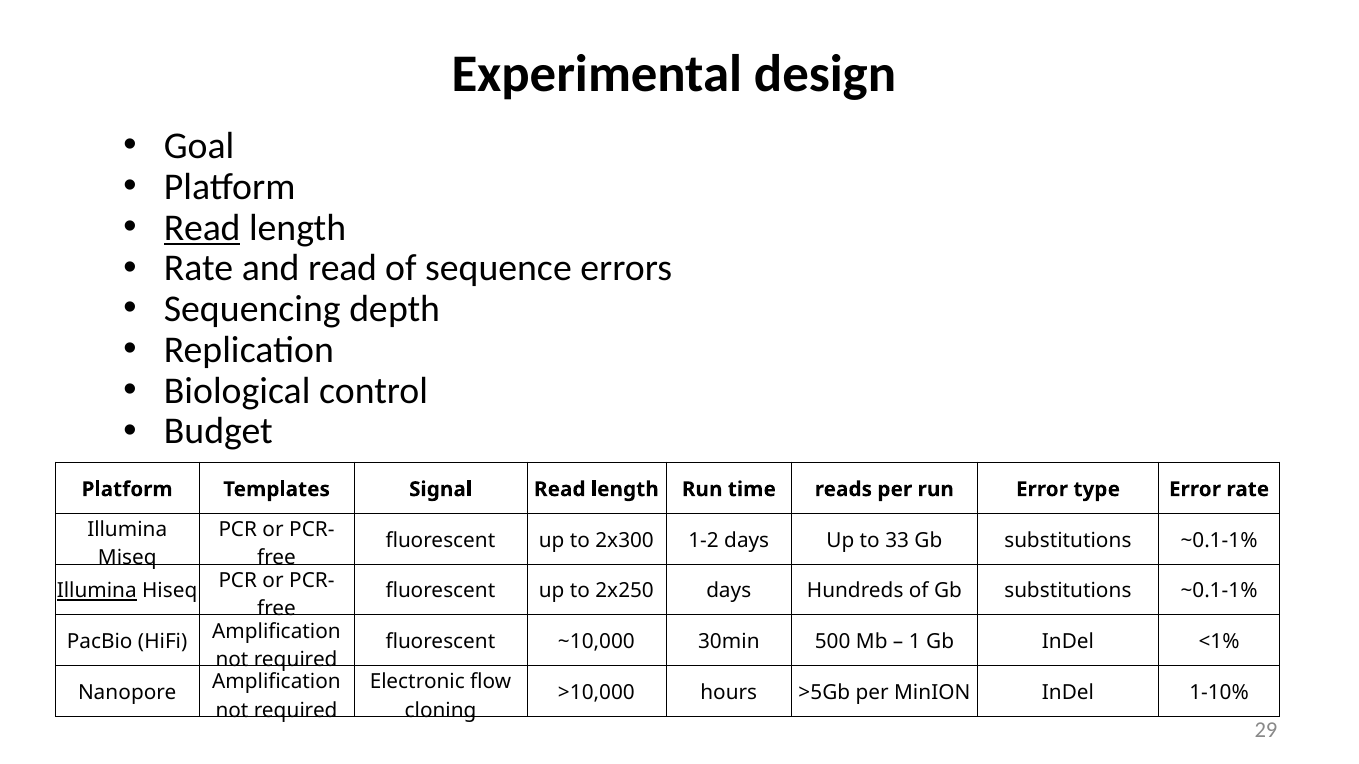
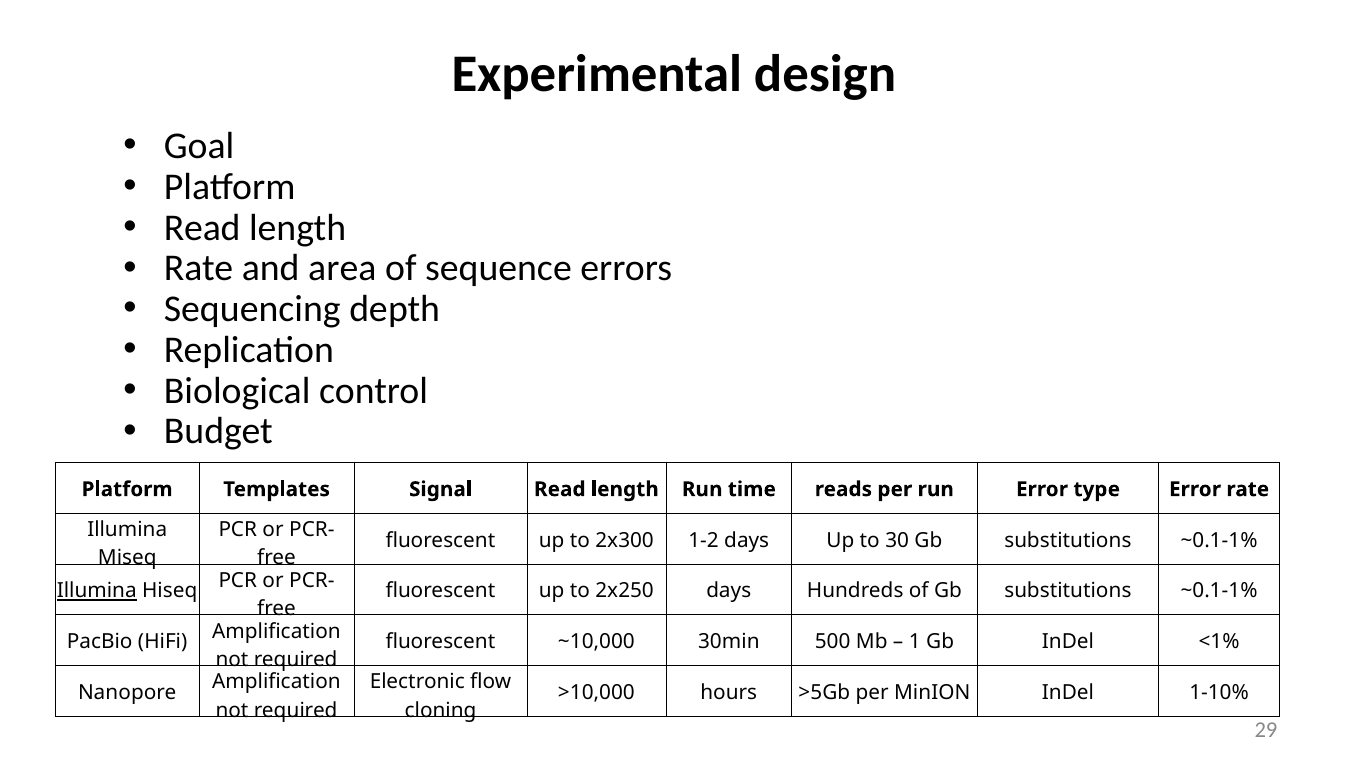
Read underline: present -> none (202, 228)
and read: read -> area (342, 268)
33: 33 -> 30 (897, 541)
